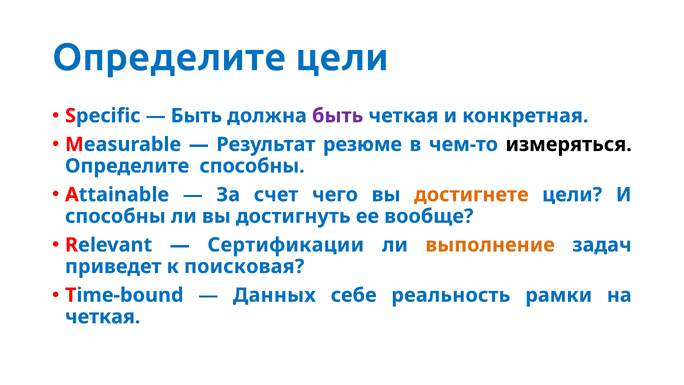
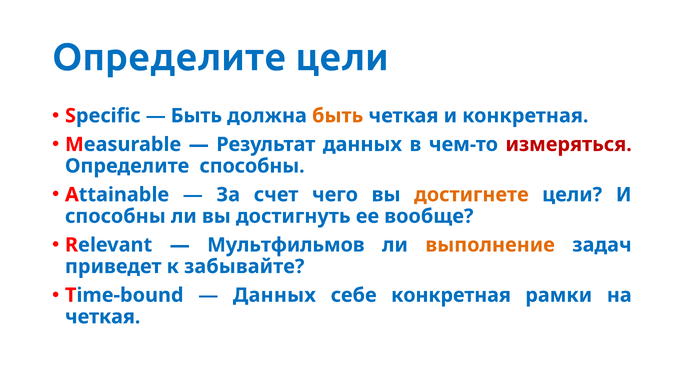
быть colour: purple -> orange (338, 116)
Результат резюме: резюме -> данных (362, 144)
измеряться colour: black -> red (569, 144)
Сертификации: Сертификации -> Мультфильмов (286, 245)
поисковая: поисковая -> забывайте (244, 266)
себе реальность: реальность -> конкретная (451, 295)
